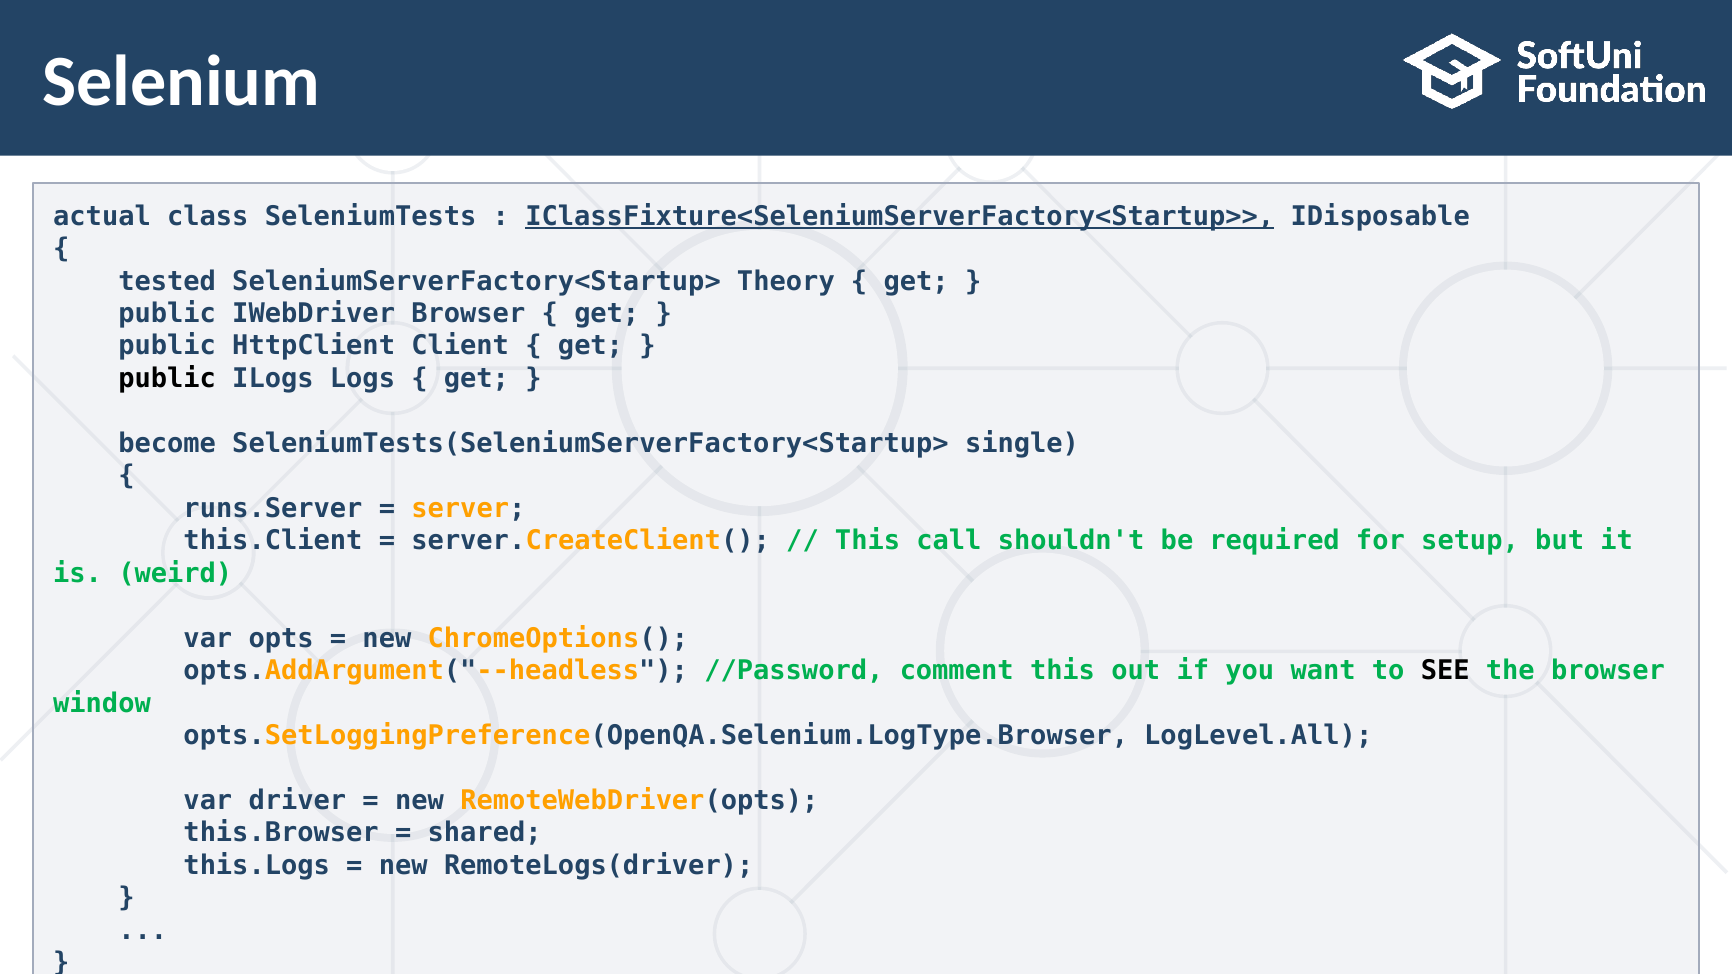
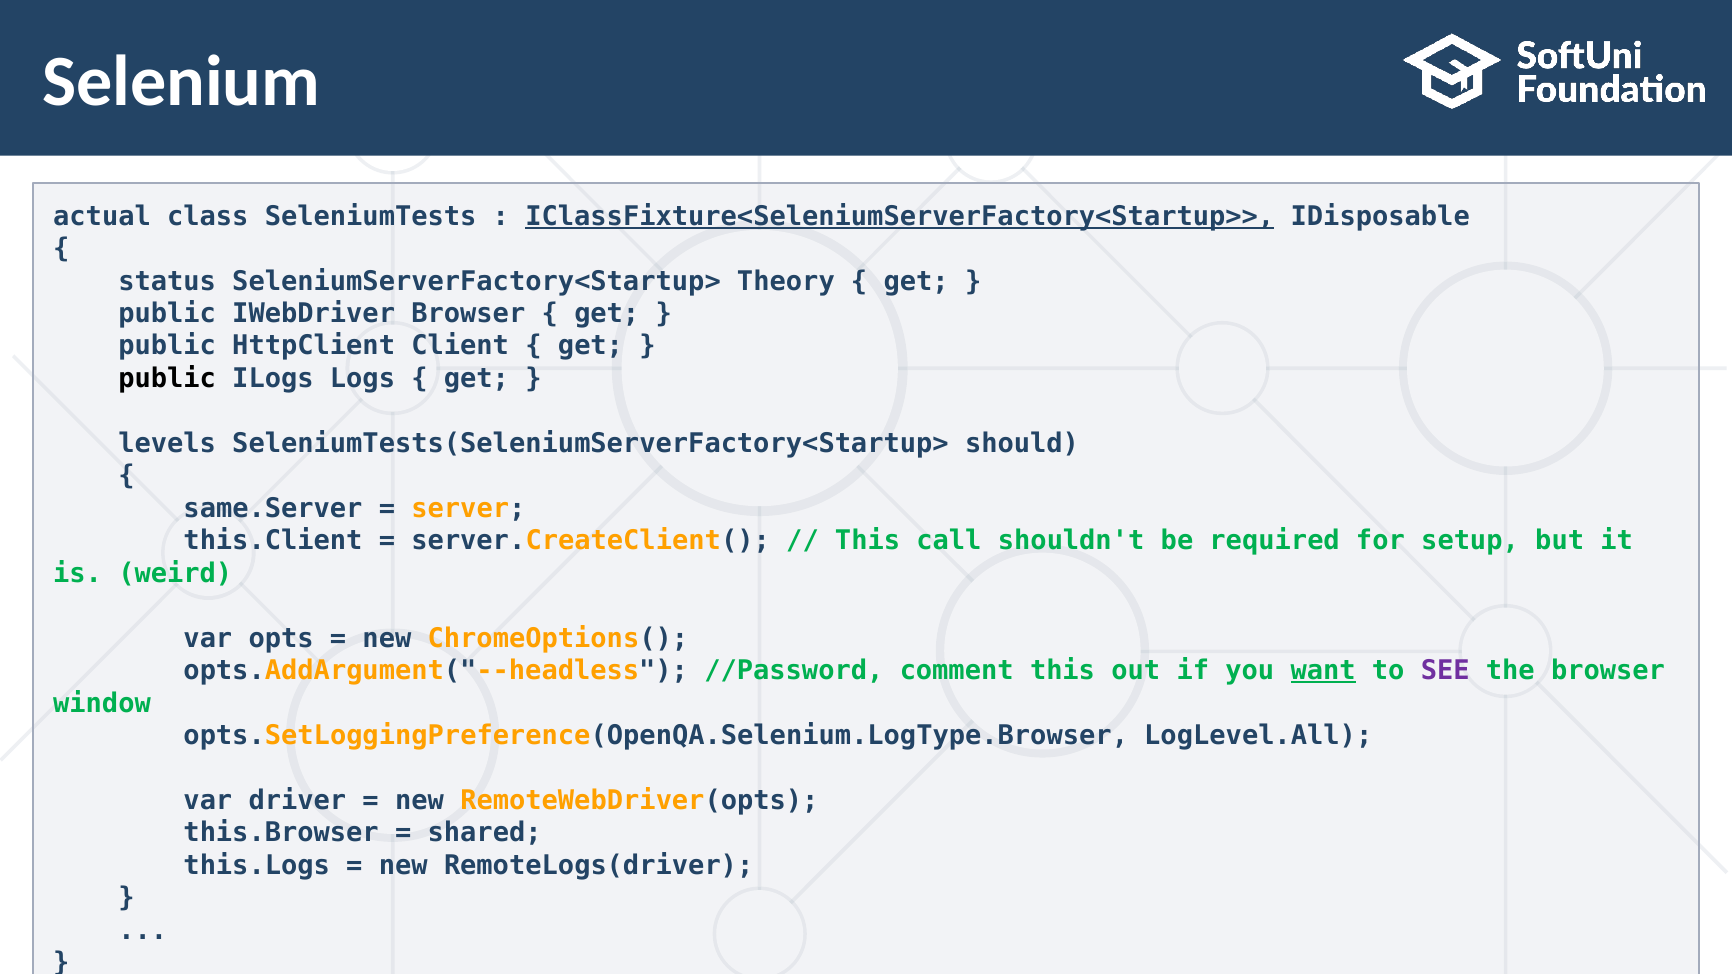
tested: tested -> status (167, 281)
become: become -> levels (167, 444)
single: single -> should (1022, 444)
runs.Server: runs.Server -> same.Server (273, 508)
want underline: none -> present (1323, 671)
SEE colour: black -> purple (1445, 671)
